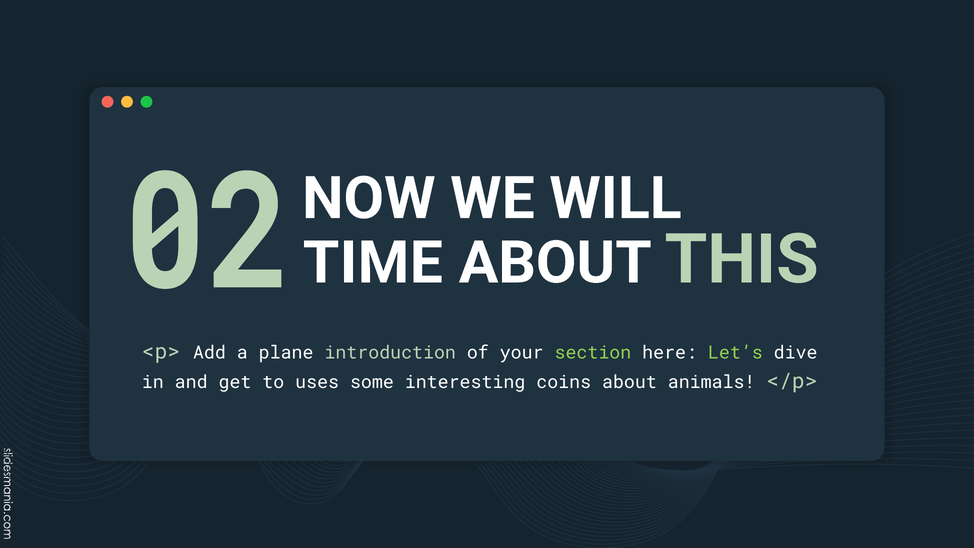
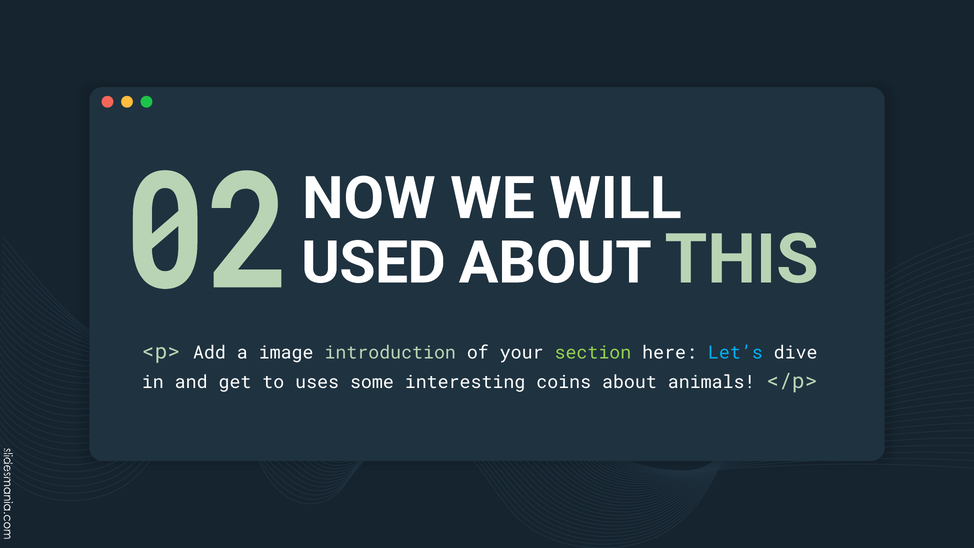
TIME: TIME -> USED (373, 263)
plane: plane -> image (286, 353)
Let’s colour: light green -> light blue (735, 353)
